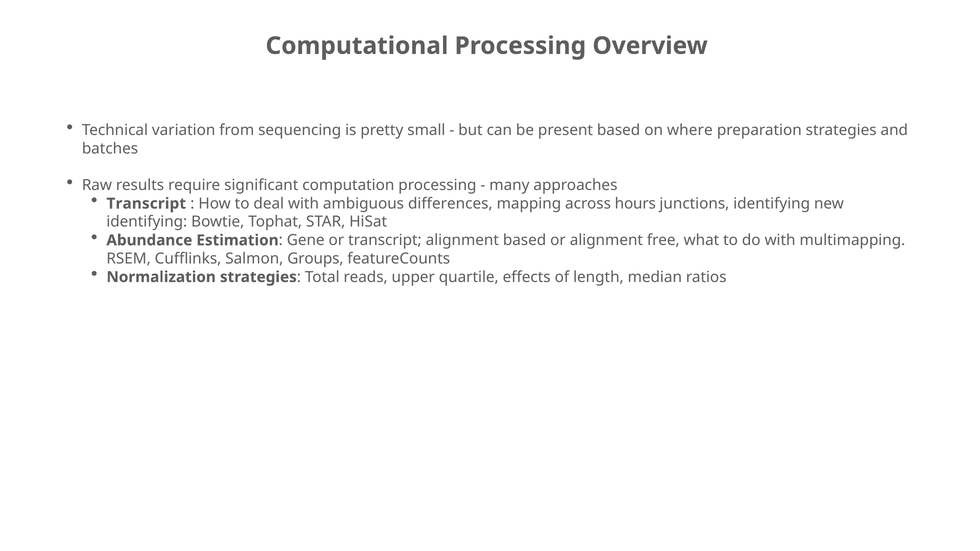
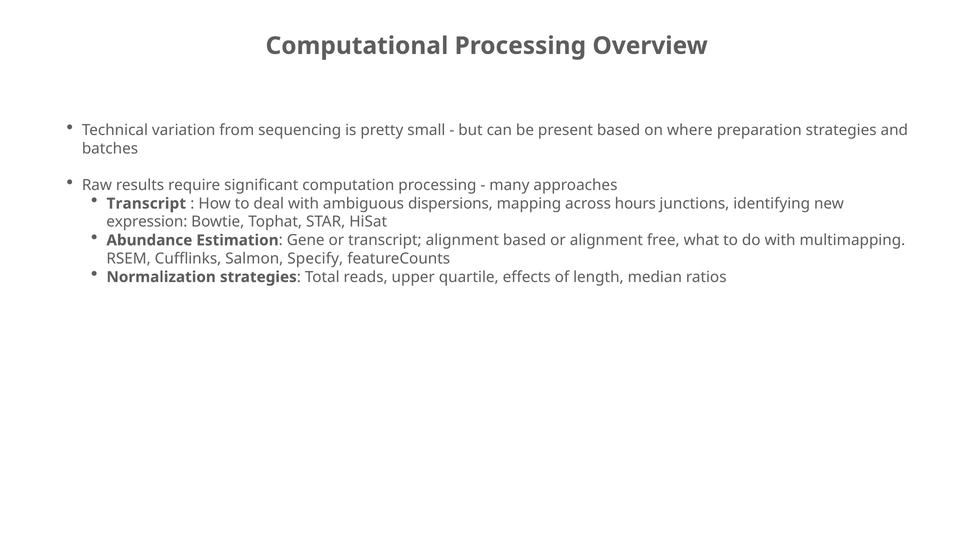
differences: differences -> dispersions (450, 204)
identifying: identifying -> expression (147, 222)
Groups: Groups -> Specify (315, 259)
